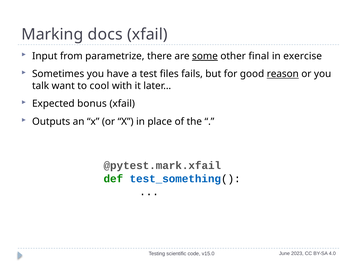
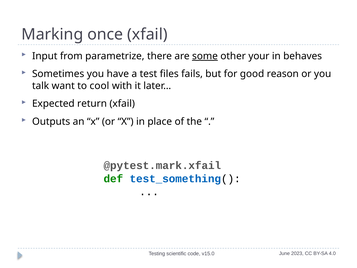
docs: docs -> once (105, 34)
final: final -> your (259, 56)
exercise: exercise -> behaves (303, 56)
reason underline: present -> none (283, 74)
bonus: bonus -> return (92, 104)
